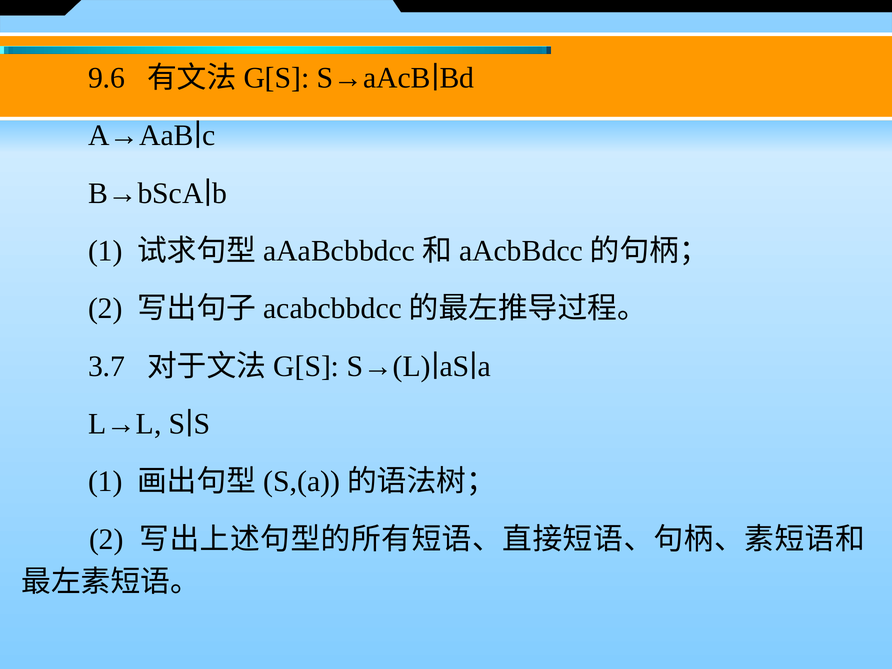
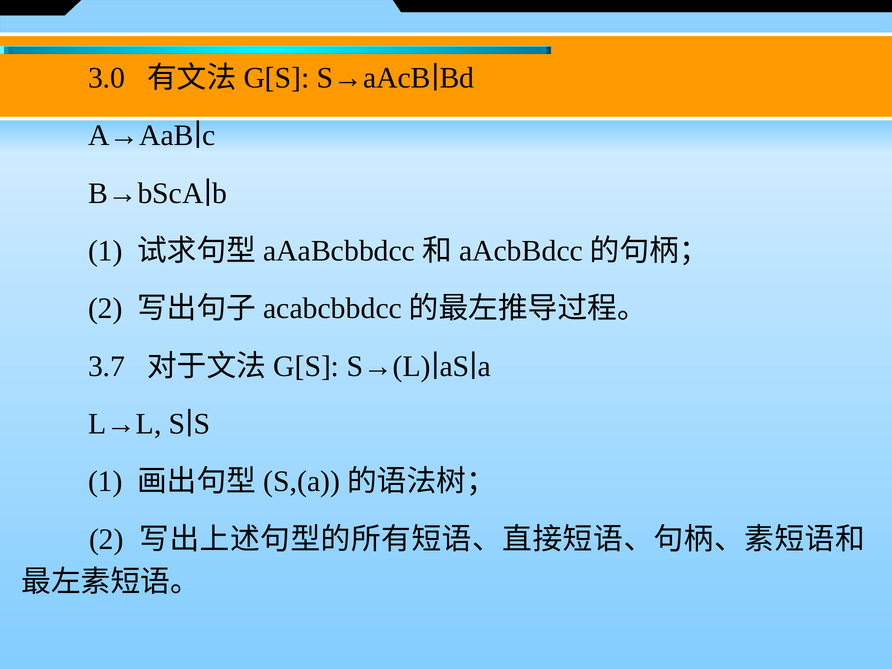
9.6: 9.6 -> 3.0 (107, 78)
